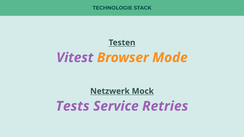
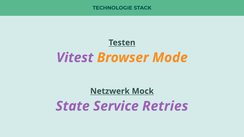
Tests: Tests -> State (73, 106)
